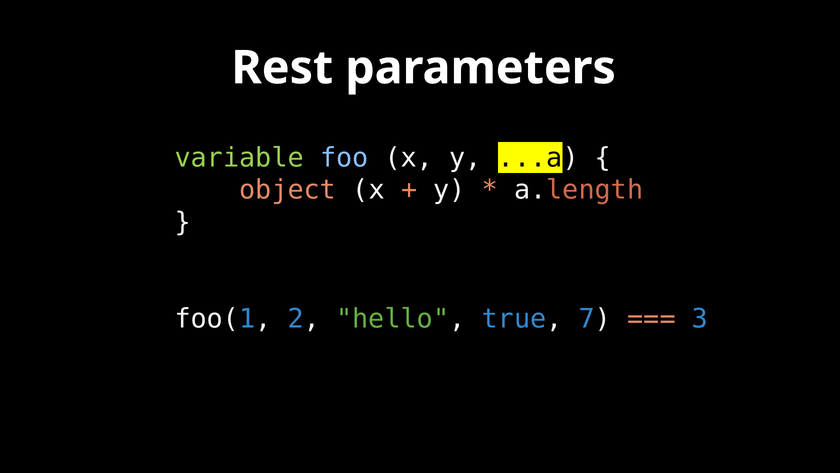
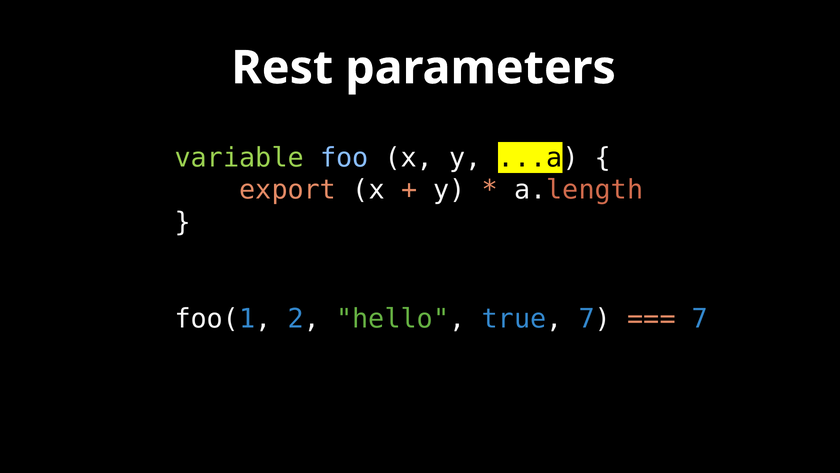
object: object -> export (288, 190)
3: 3 -> 7 (700, 319)
